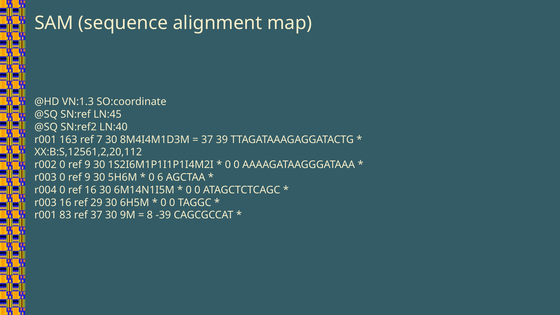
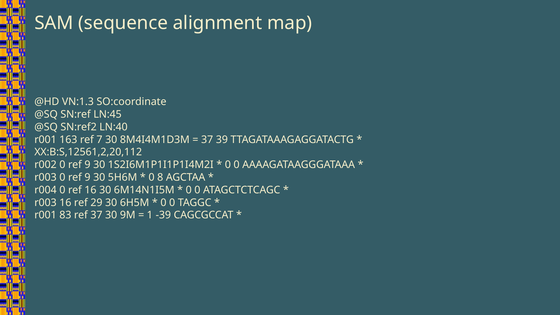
6: 6 -> 8 (160, 177)
8: 8 -> 1 (150, 215)
